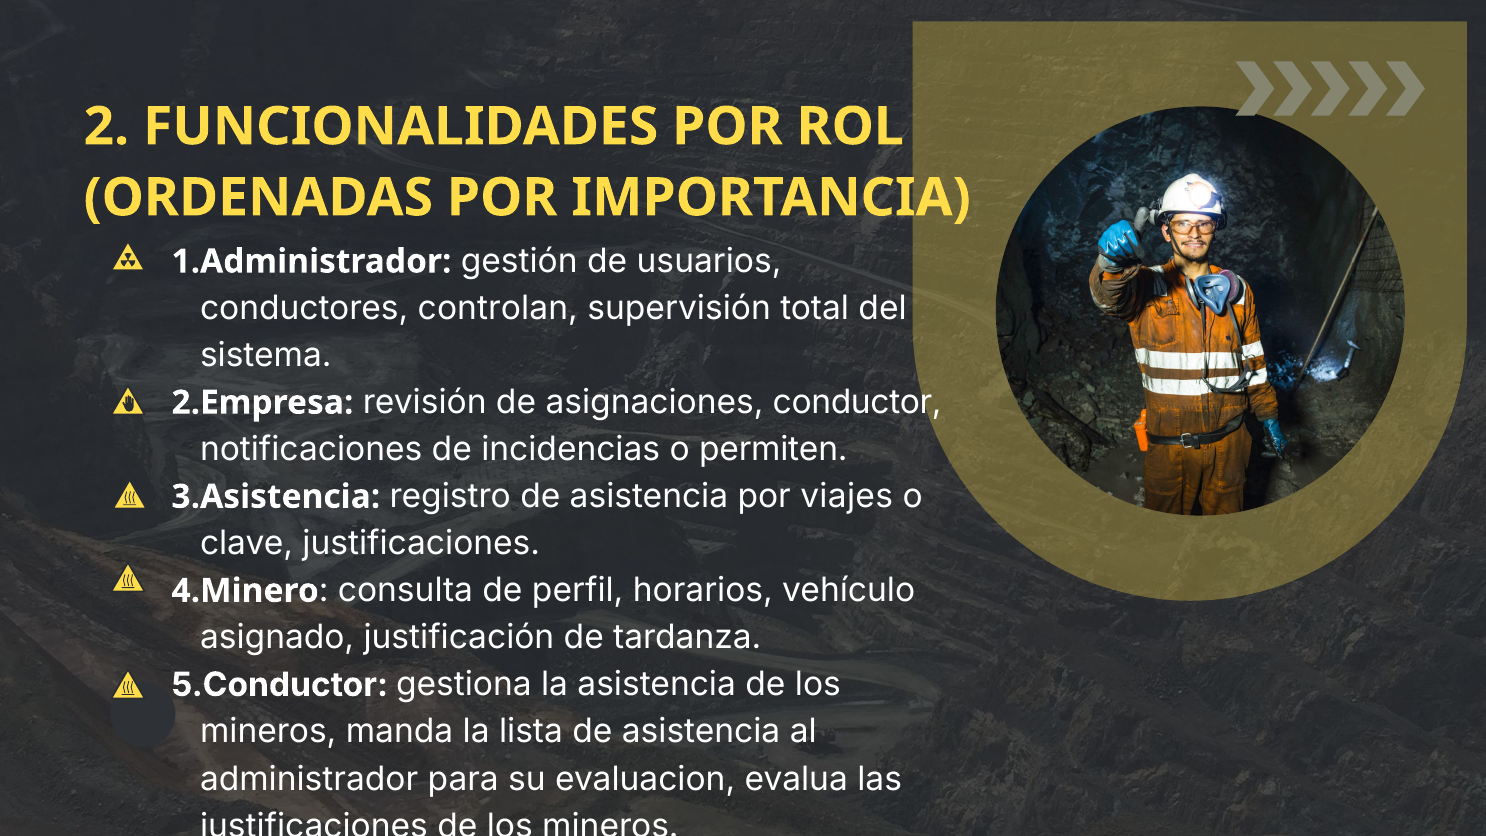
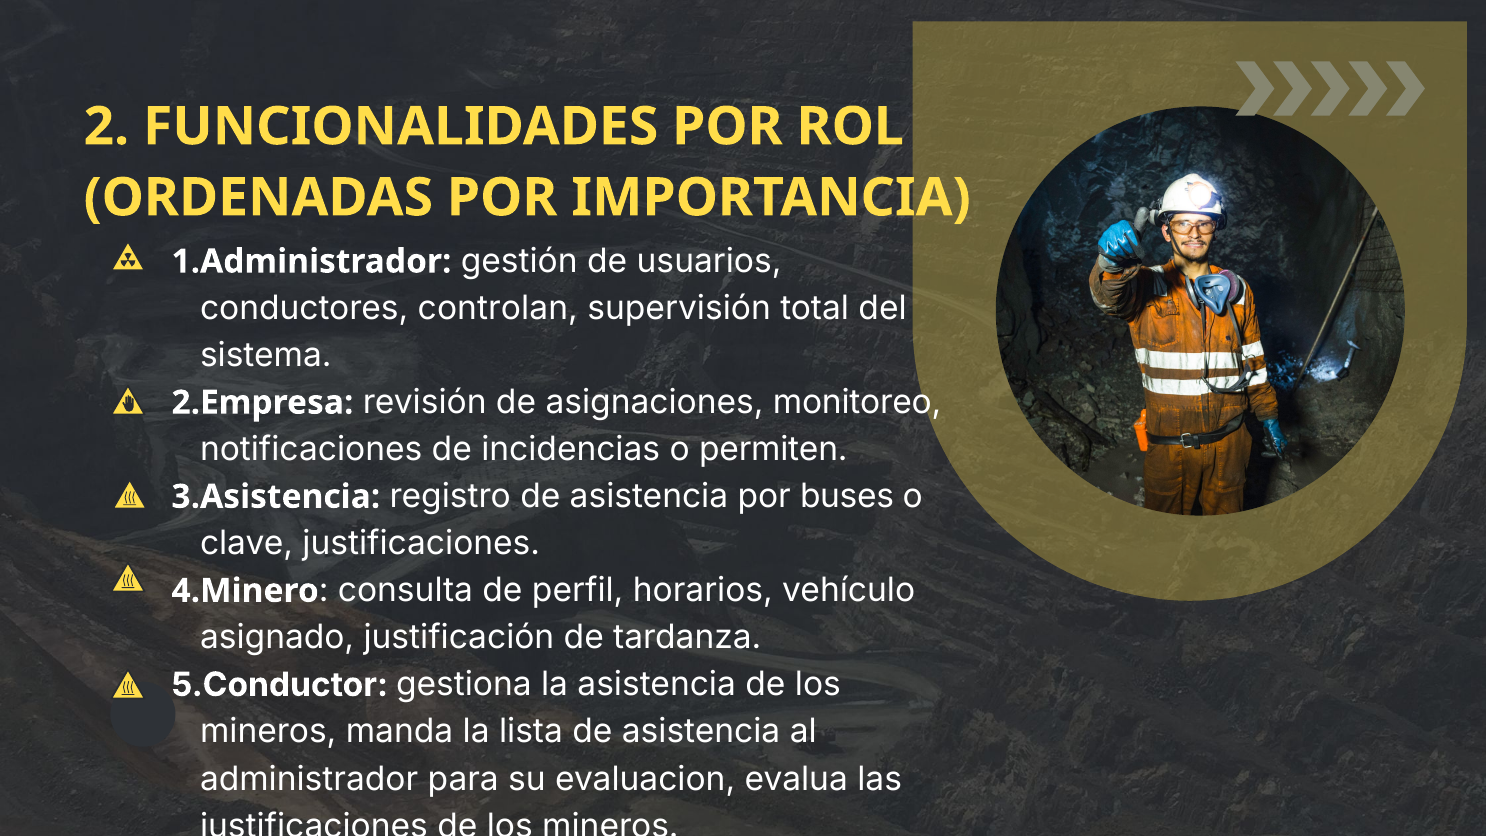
conductor: conductor -> monitoreo (857, 403)
viajes: viajes -> buses (847, 497)
